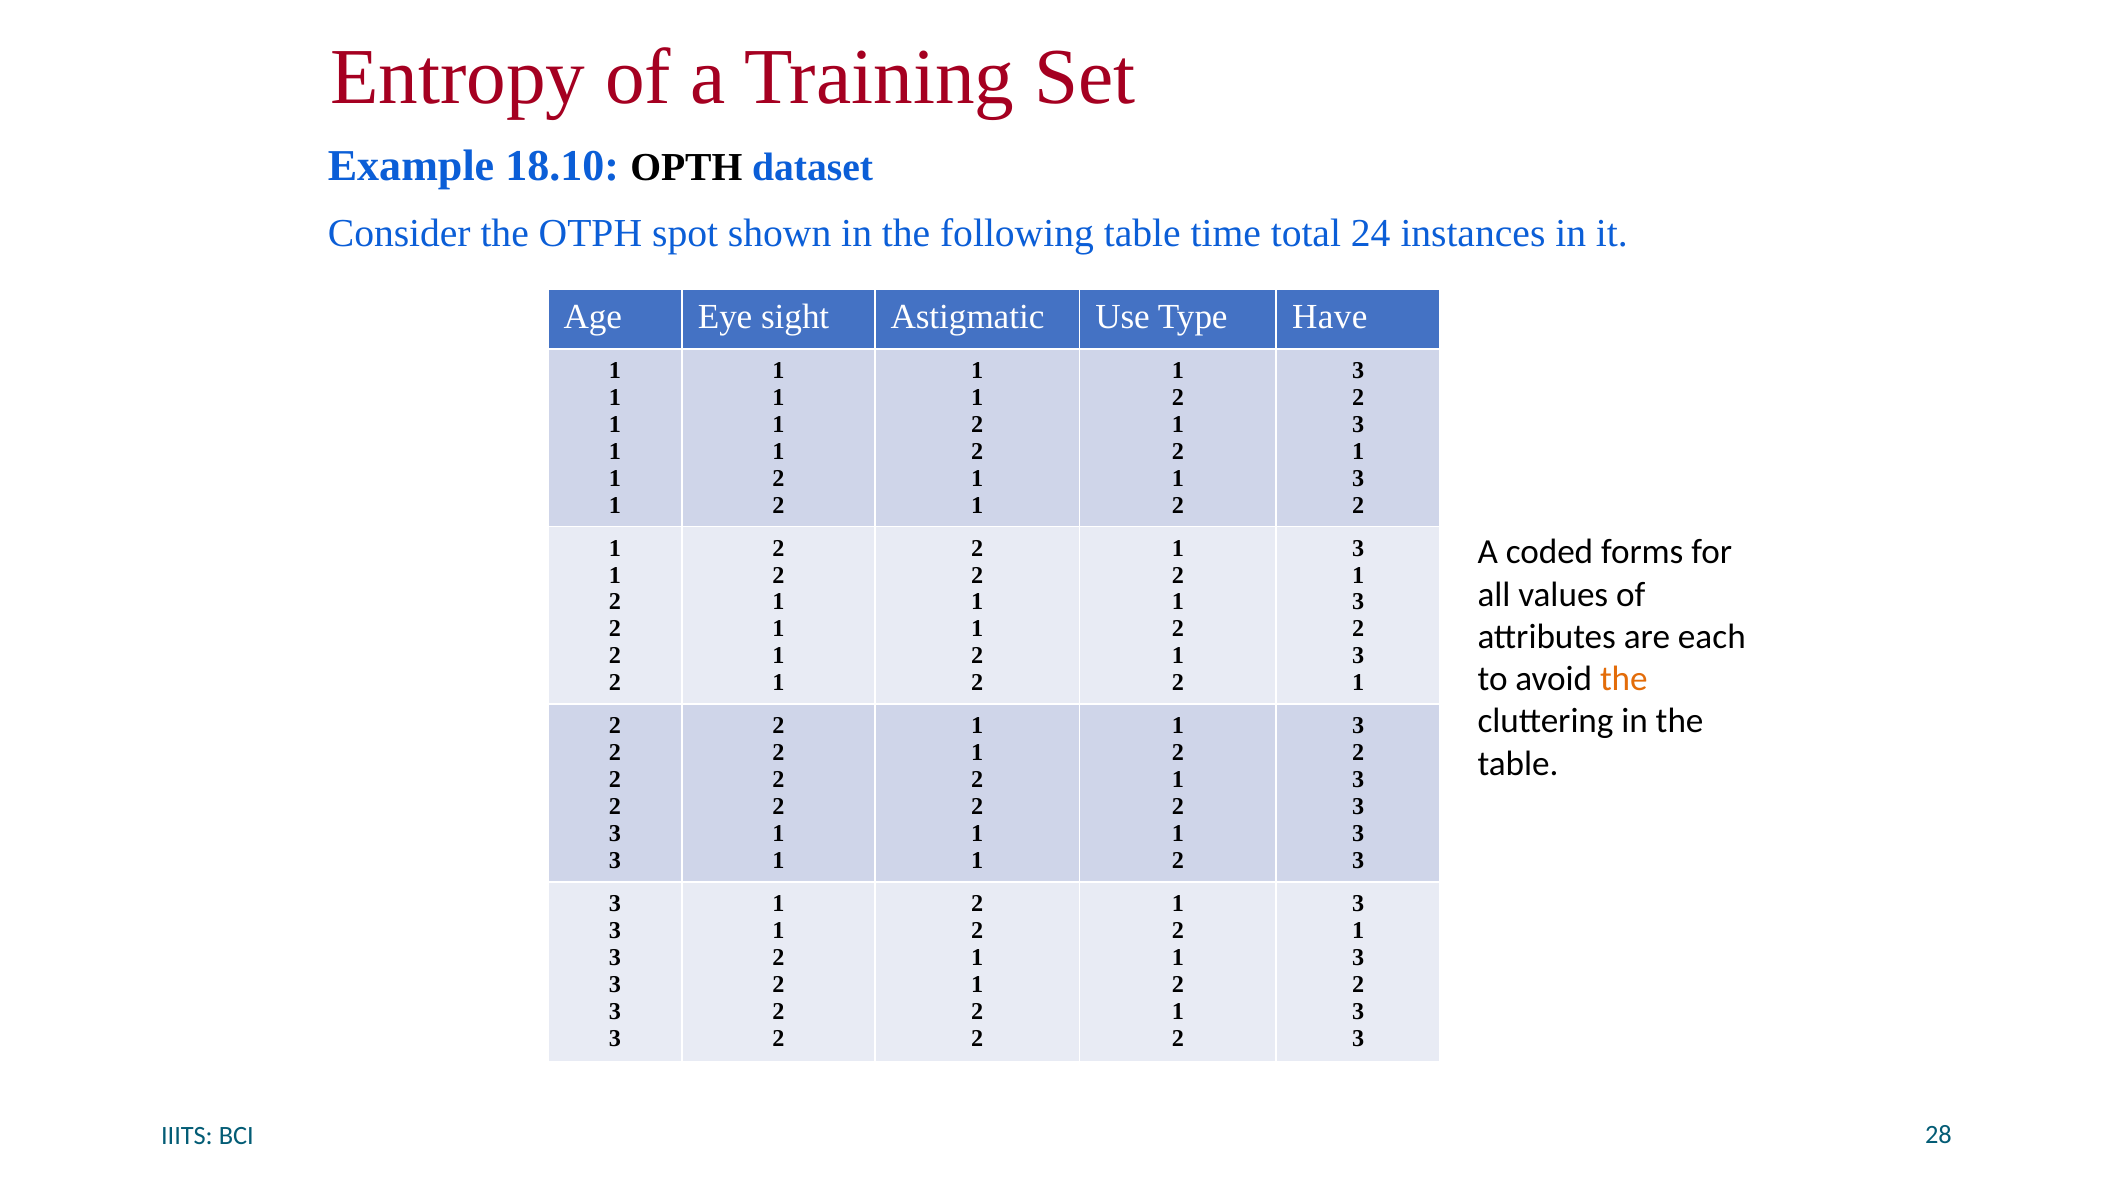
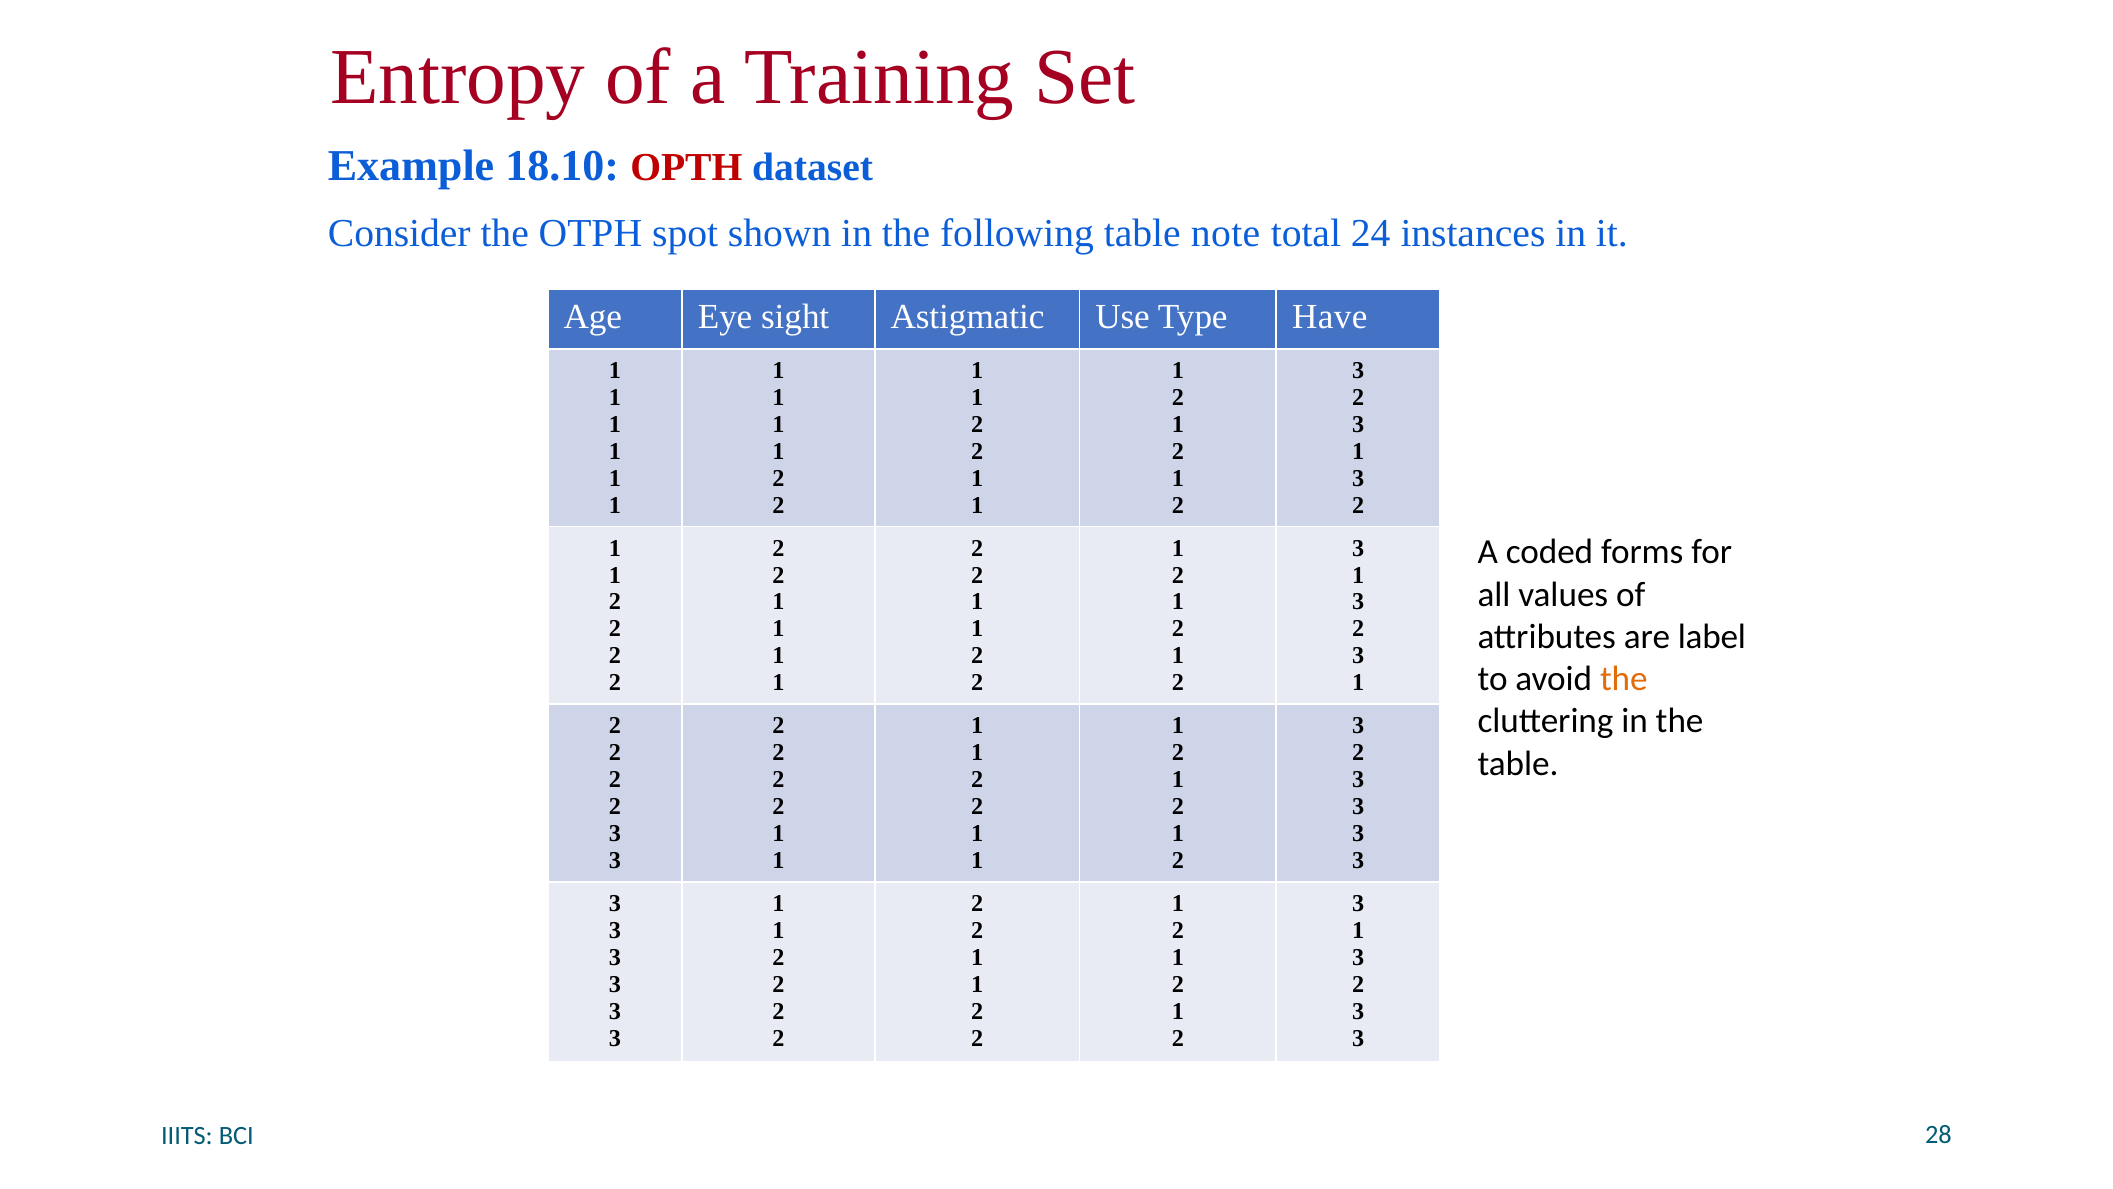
OPTH colour: black -> red (686, 167)
time: time -> note (1226, 233)
each: each -> label (1712, 637)
